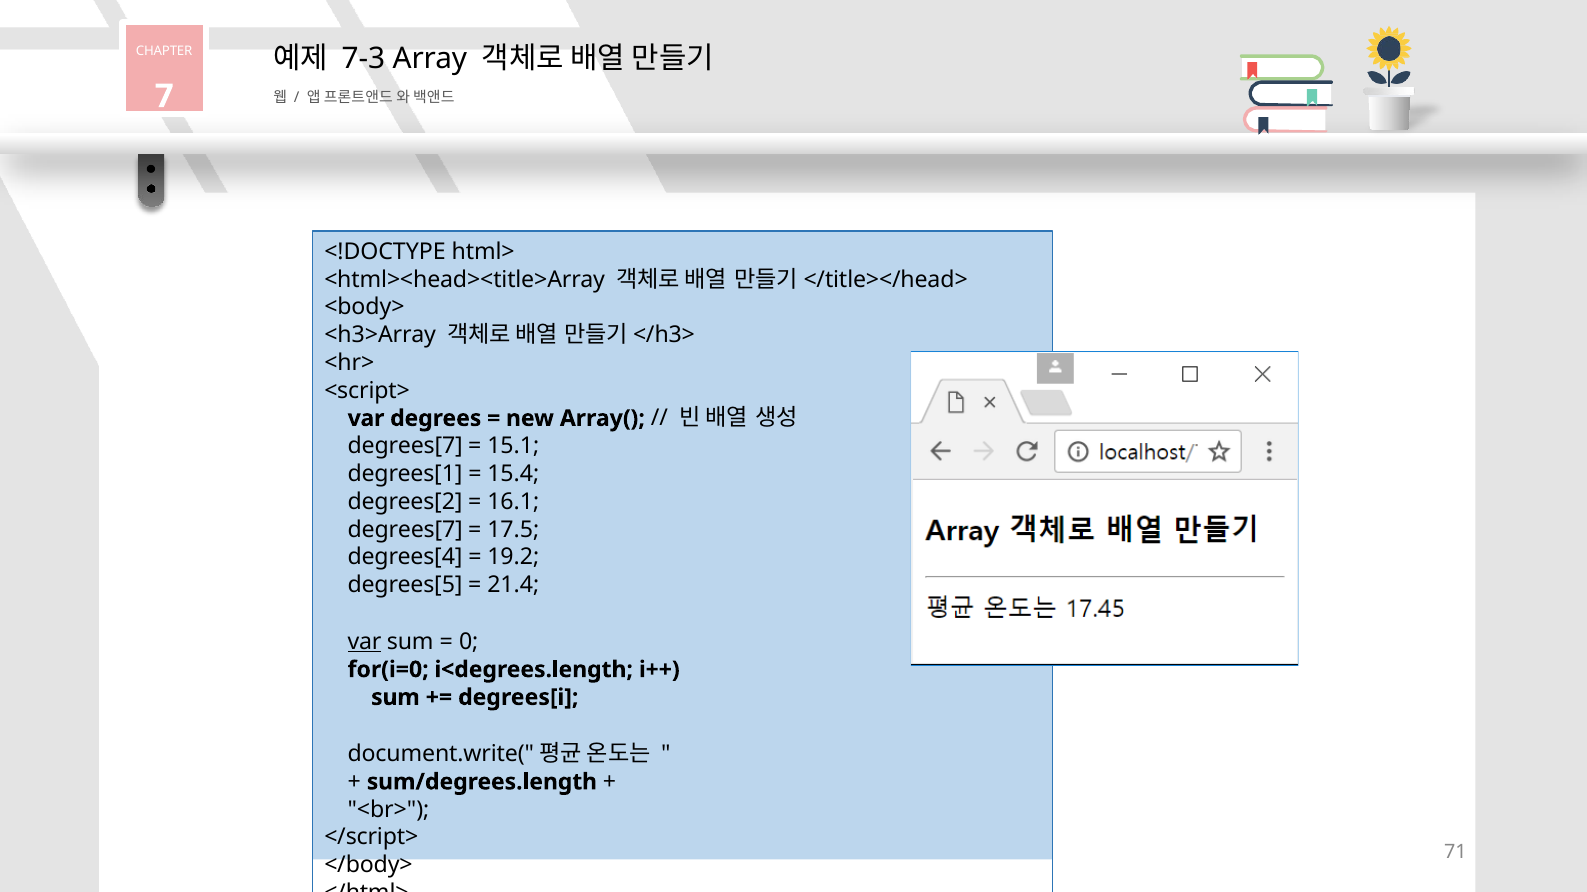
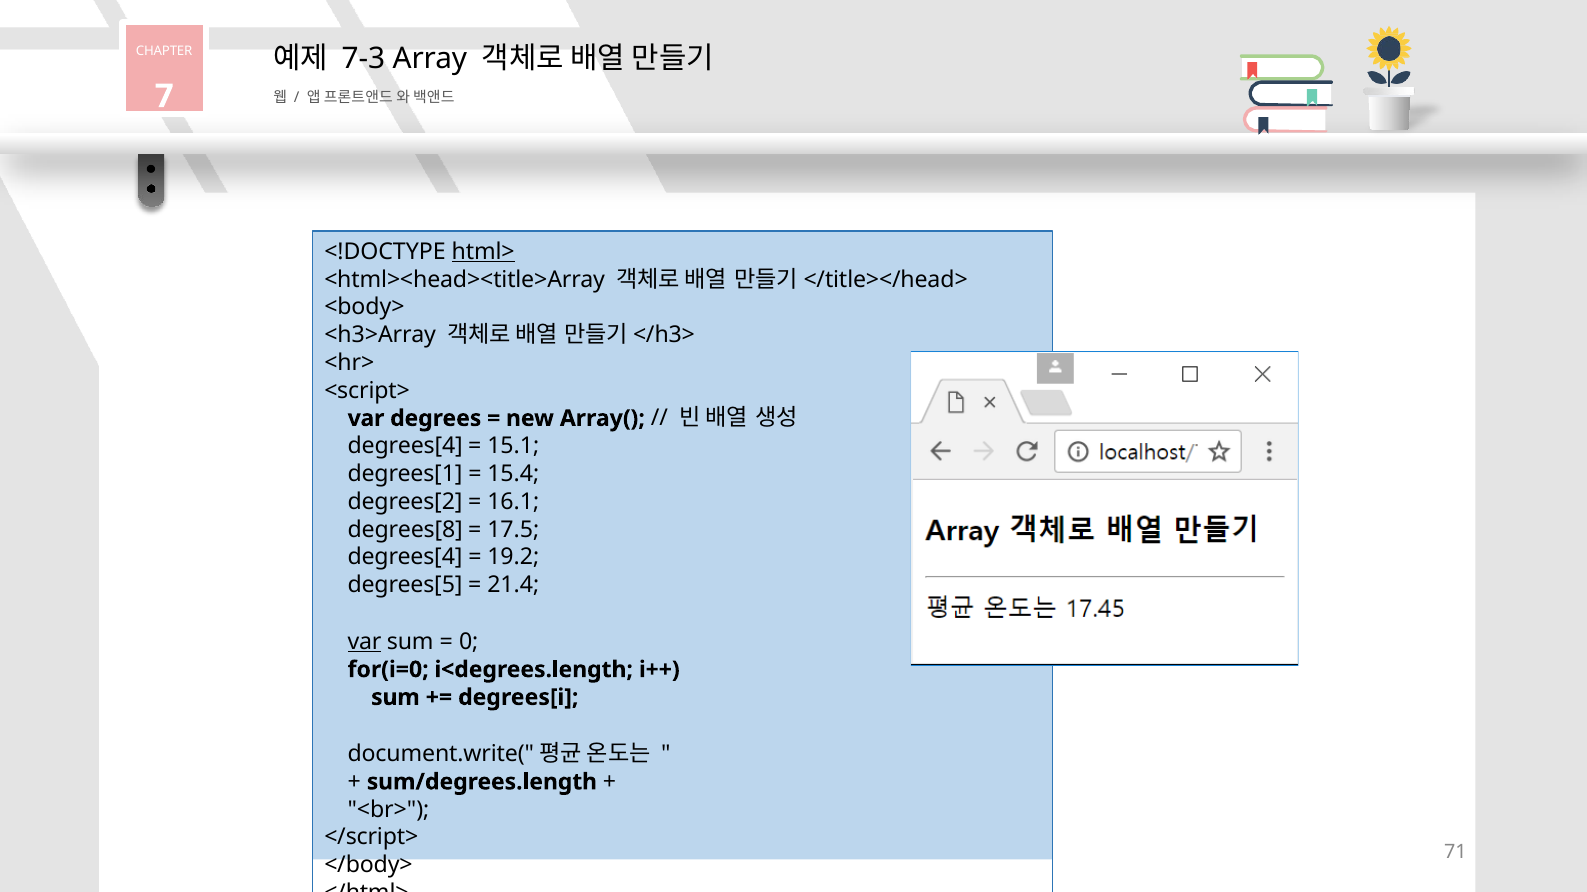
html> underline: none -> present (483, 252)
degrees[7: degrees[7 -> degrees[4 (405, 446)
degrees[7: degrees[7 -> degrees[8 (405, 530)
